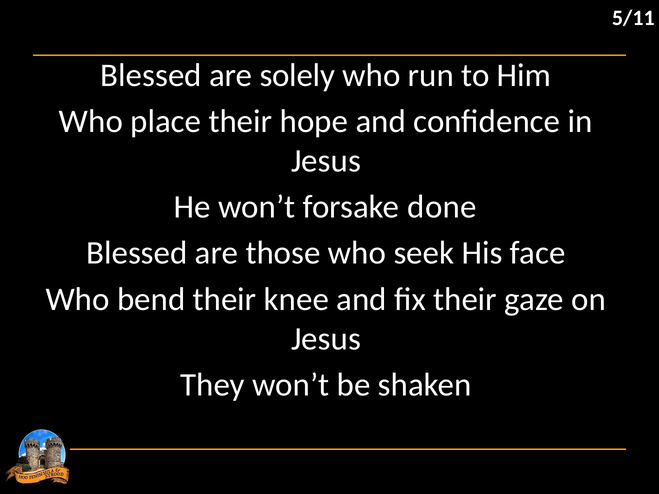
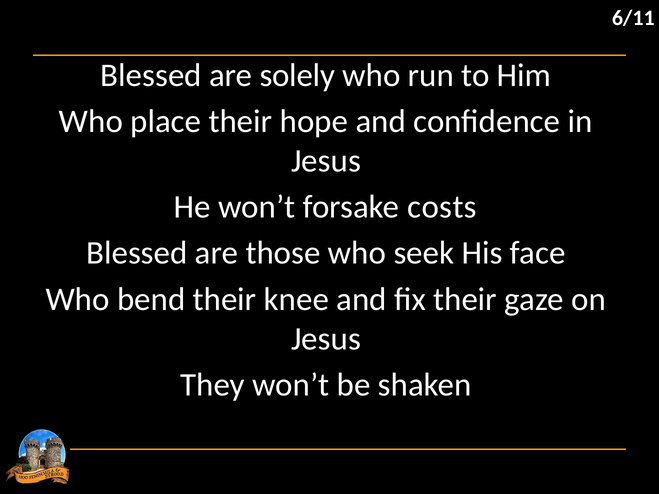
5/11: 5/11 -> 6/11 (633, 18)
done: done -> costs (442, 207)
